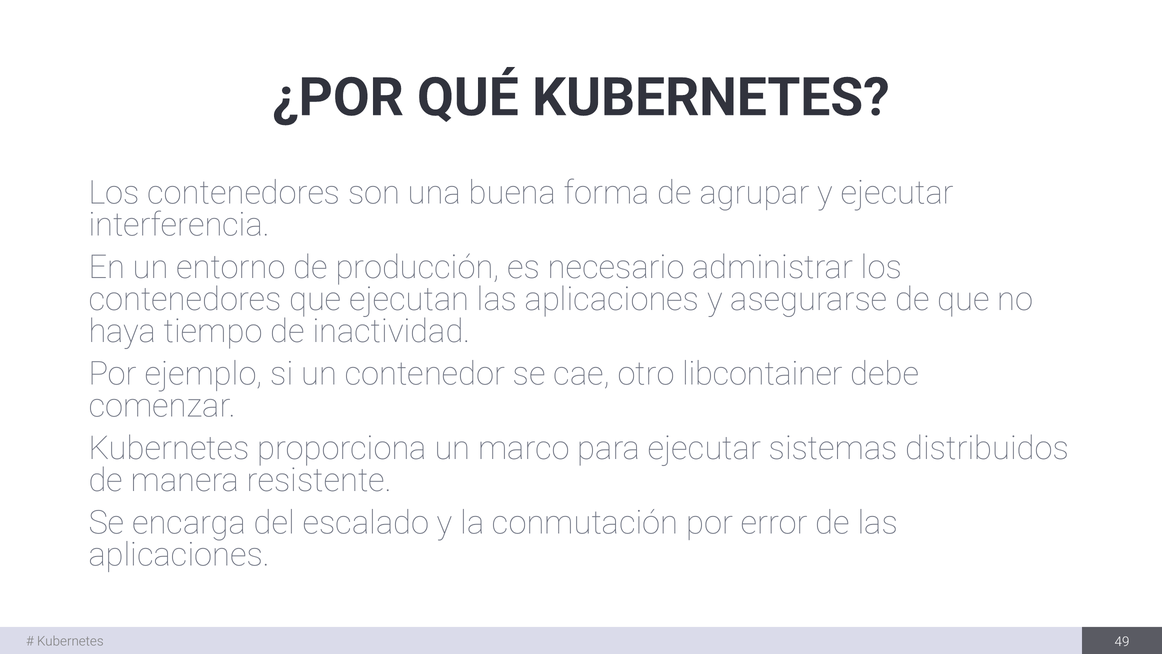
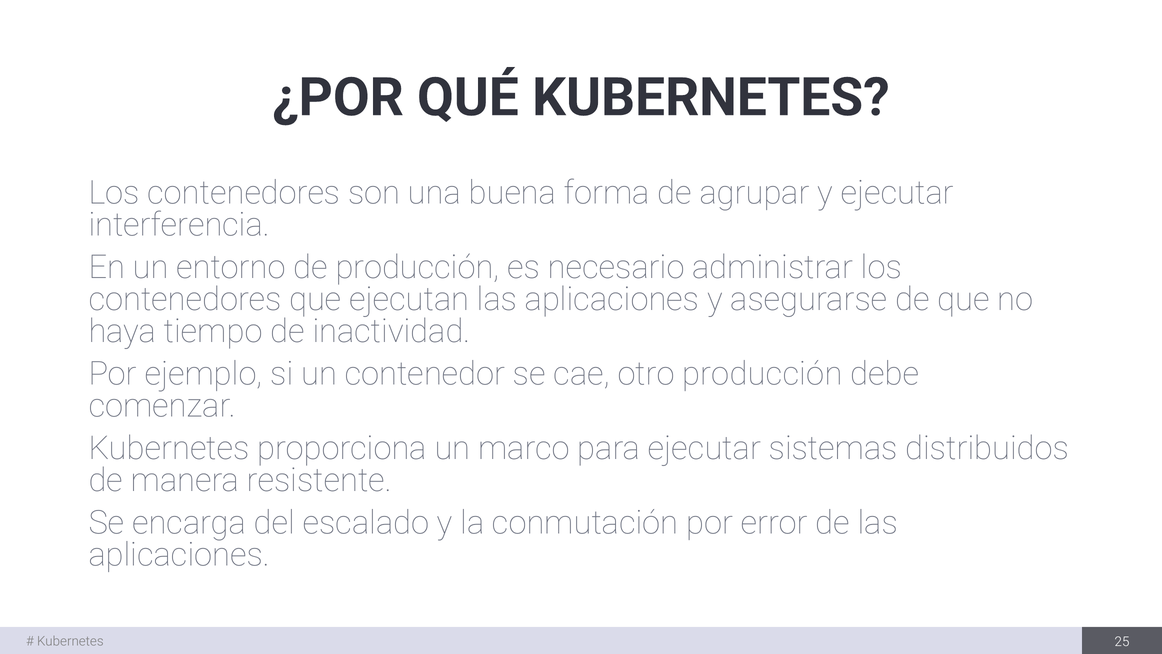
otro libcontainer: libcontainer -> producción (762, 374)
49: 49 -> 25 (1122, 641)
